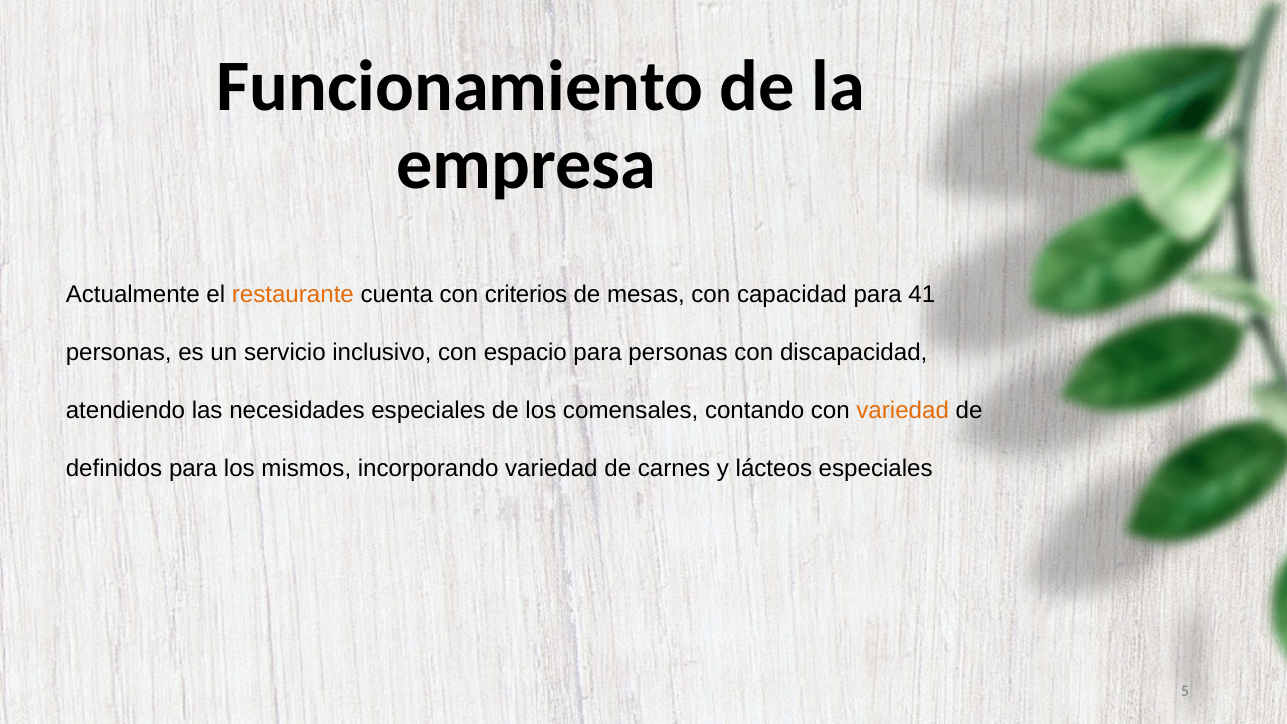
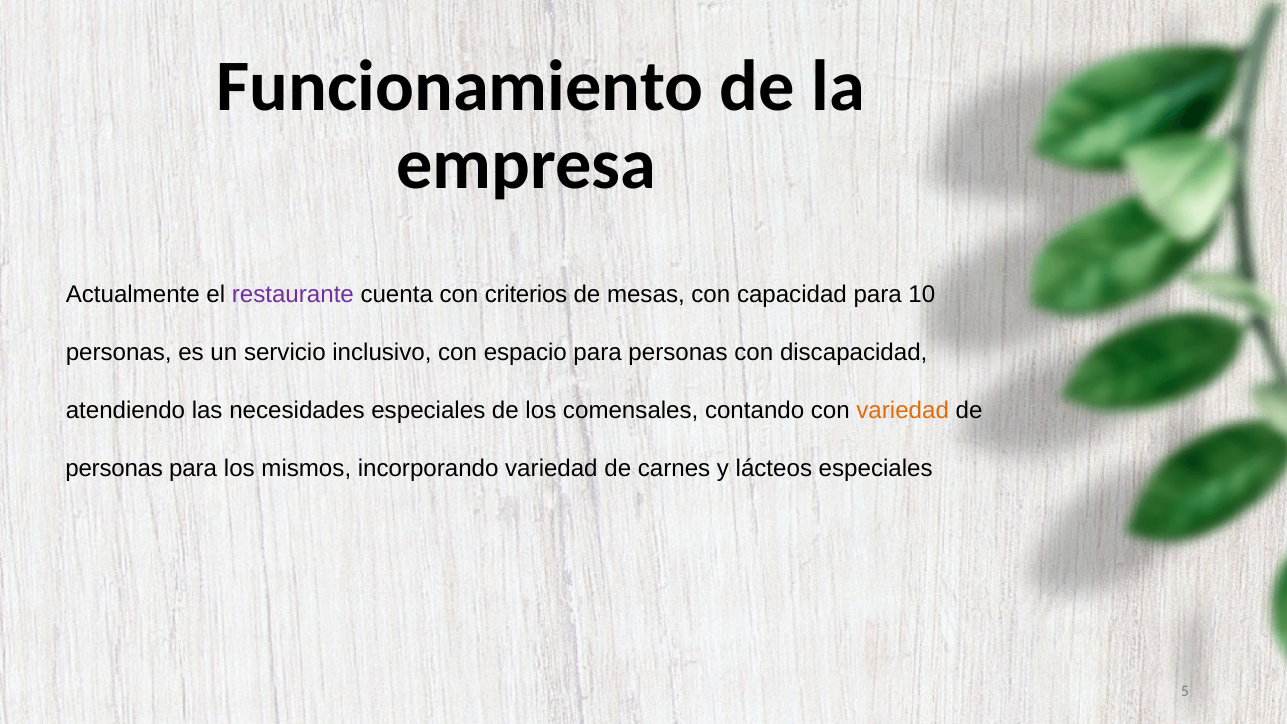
restaurante colour: orange -> purple (293, 294)
41: 41 -> 10 (922, 294)
definidos: definidos -> personas (114, 468)
